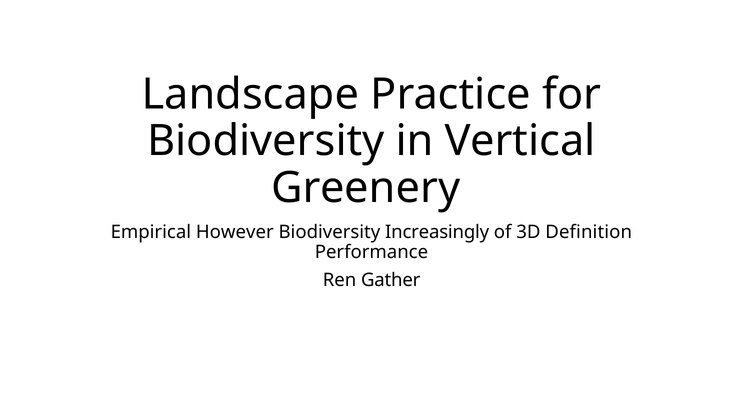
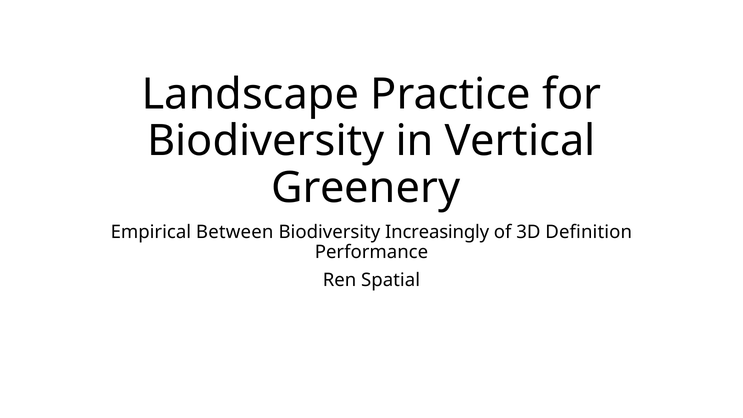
However: However -> Between (235, 232)
Gather: Gather -> Spatial (391, 280)
